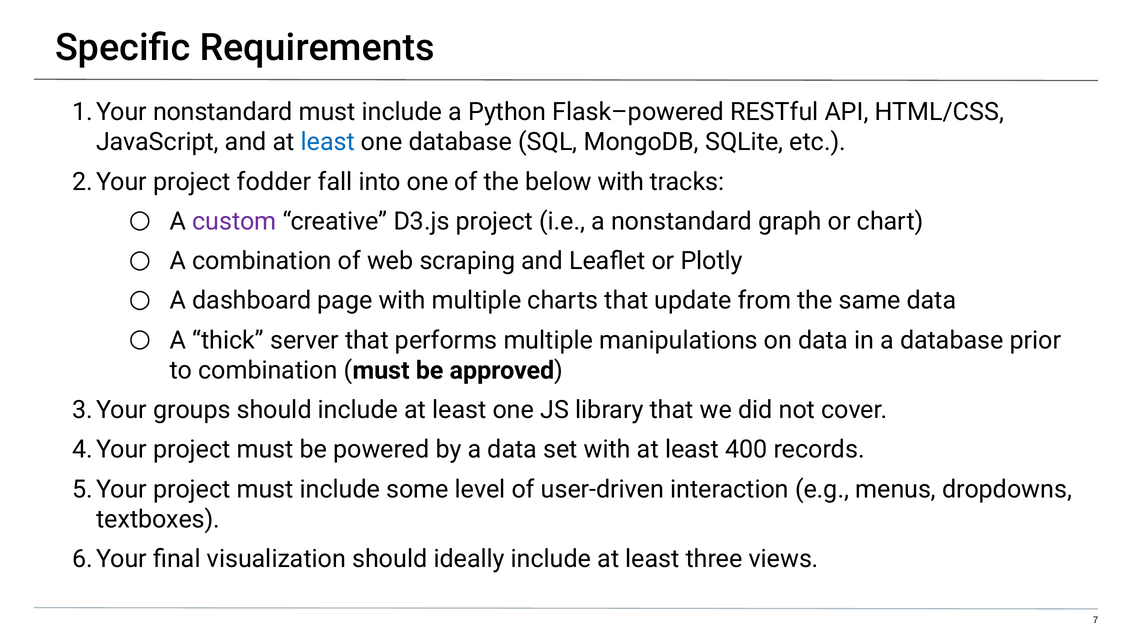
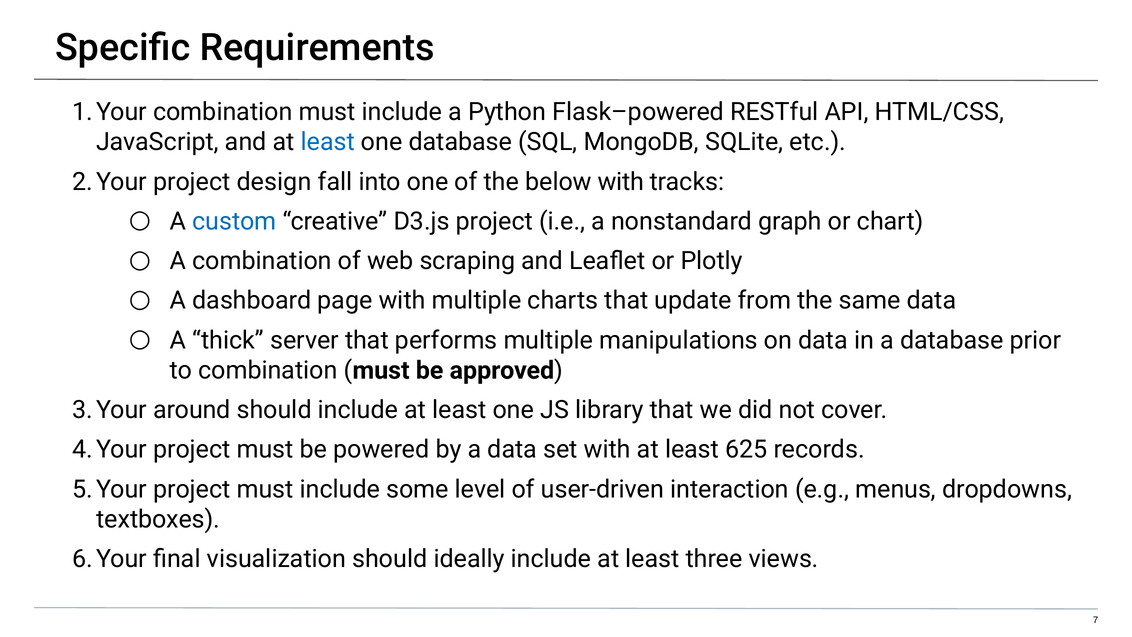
nonstandard: nonstandard -> combination (223, 112)
fodder: fodder -> design (274, 182)
custom colour: purple -> blue (234, 221)
groups: groups -> around (192, 410)
400: 400 -> 625 (746, 450)
